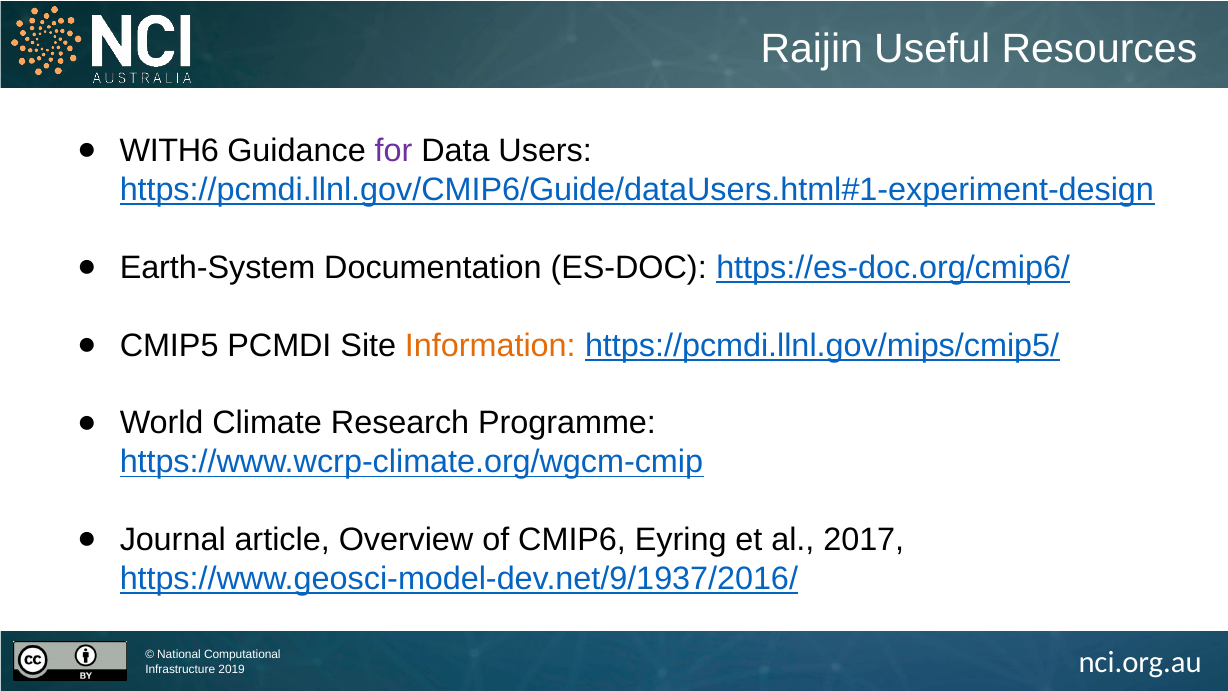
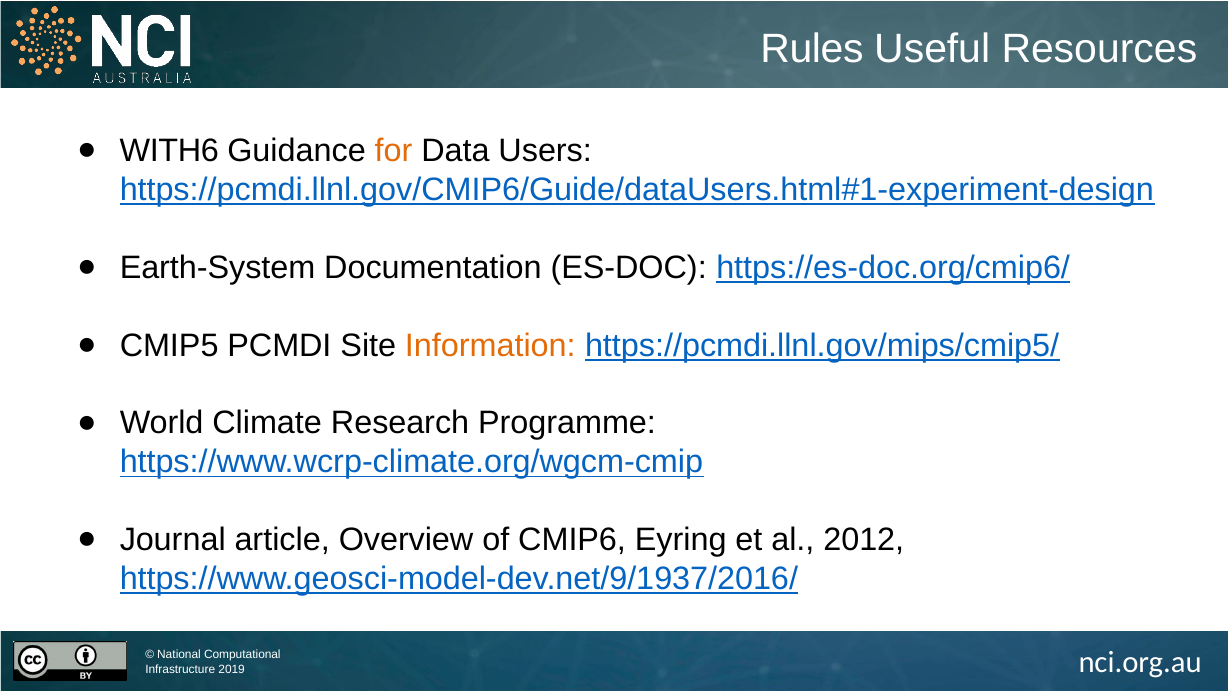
Raijin: Raijin -> Rules (812, 49)
for colour: purple -> orange (394, 151)
2017: 2017 -> 2012 (864, 540)
